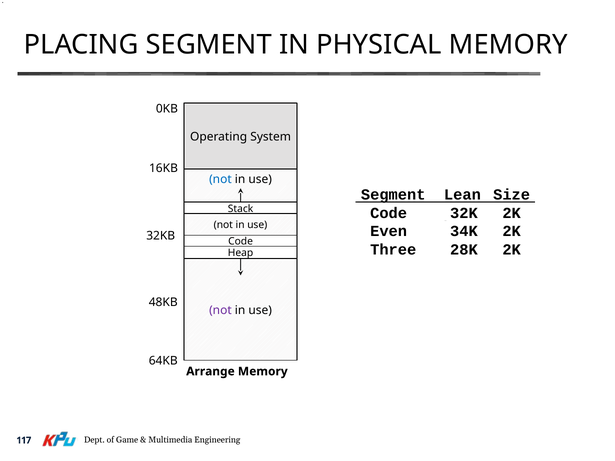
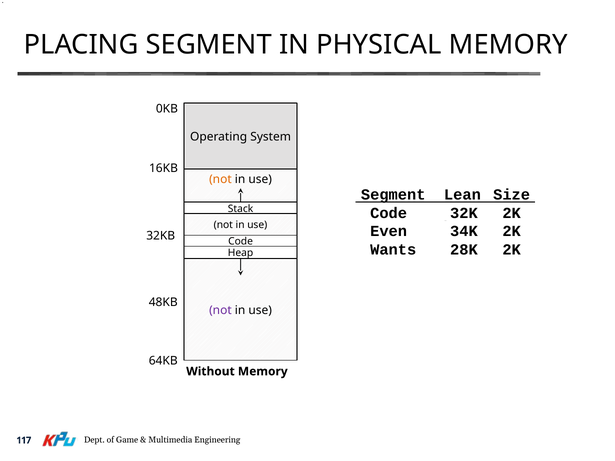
not colour: blue -> orange (220, 179)
Three: Three -> Wants (393, 250)
Arrange: Arrange -> Without (210, 372)
